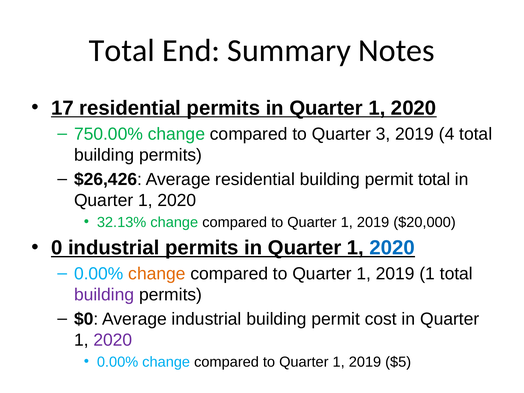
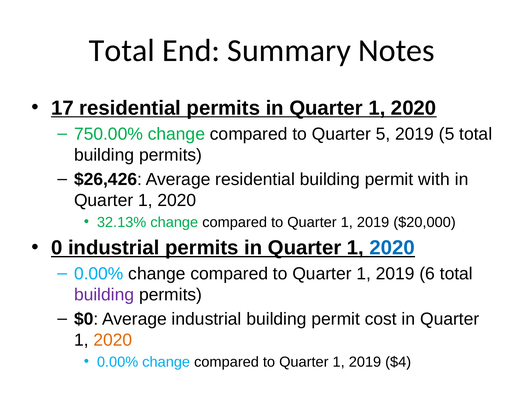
Quarter 3: 3 -> 5 (383, 134)
2019 4: 4 -> 5 (447, 134)
permit total: total -> with (434, 179)
change colour: orange -> black (157, 274)
2019 1: 1 -> 6 (427, 274)
2020 colour: purple -> orange (113, 340)
$5: $5 -> $4 (398, 362)
